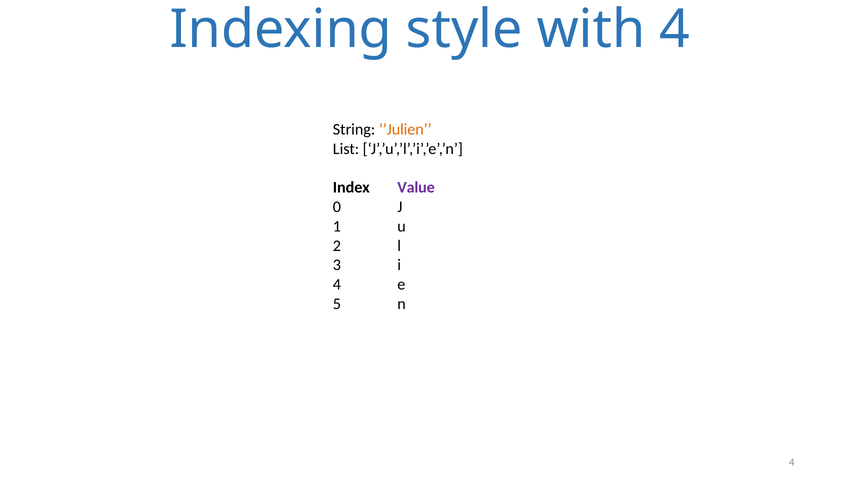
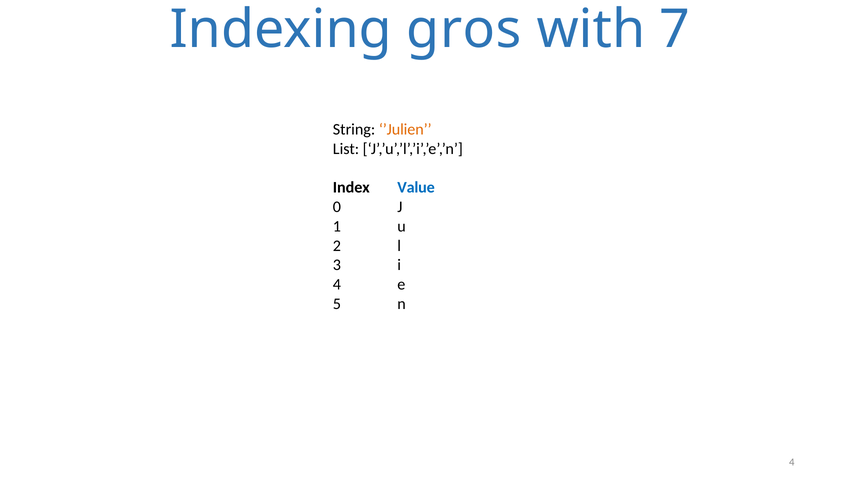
style: style -> gros (464, 30)
with 4: 4 -> 7 (675, 30)
Value colour: purple -> blue (416, 188)
